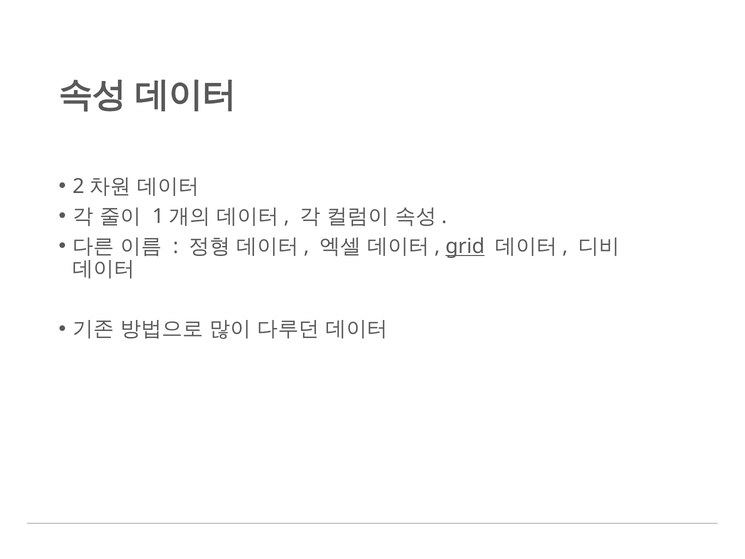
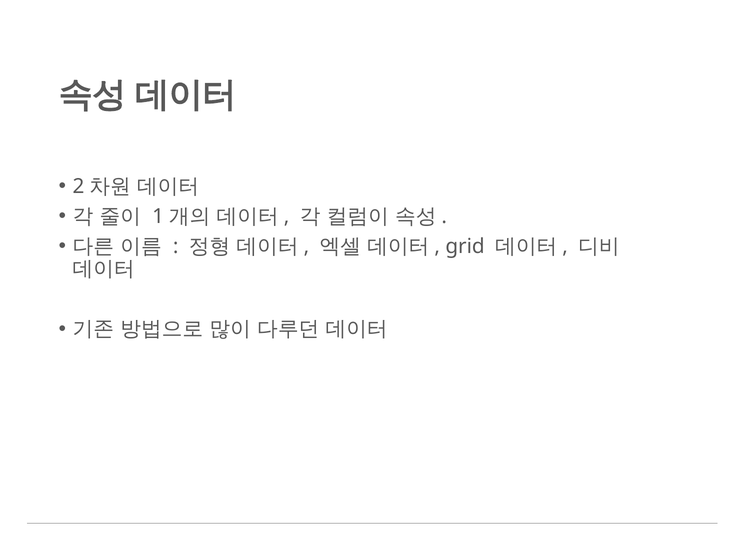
grid underline: present -> none (465, 246)
